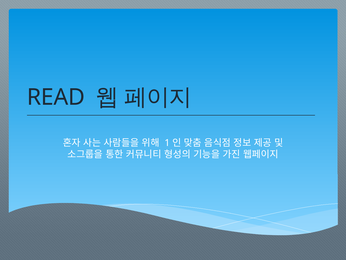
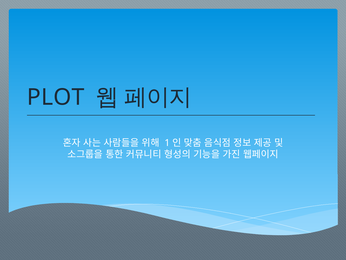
READ: READ -> PLOT (56, 97)
